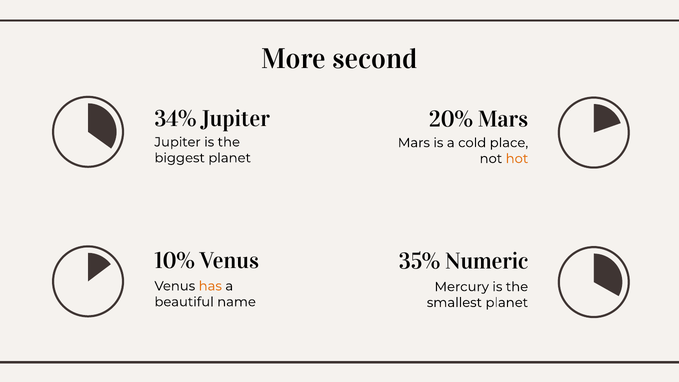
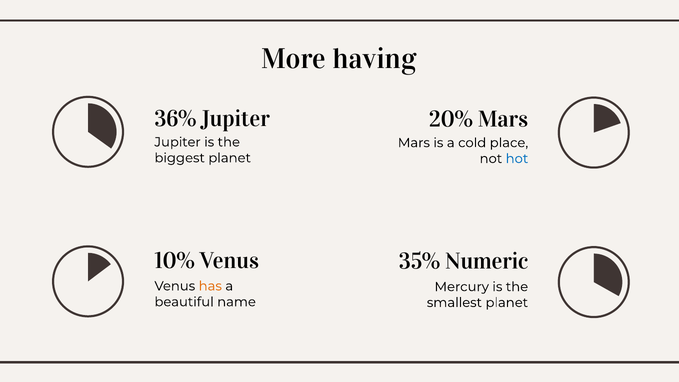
second: second -> having (375, 59)
34%: 34% -> 36% (175, 119)
hot colour: orange -> blue (517, 159)
